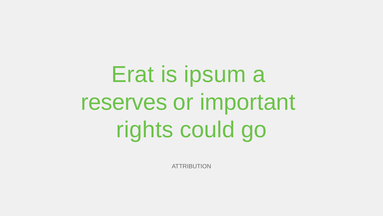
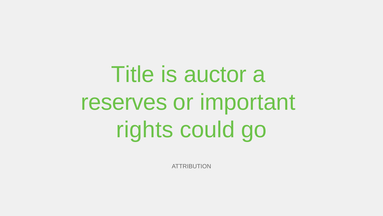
Erat: Erat -> Title (133, 74)
ipsum: ipsum -> auctor (215, 74)
